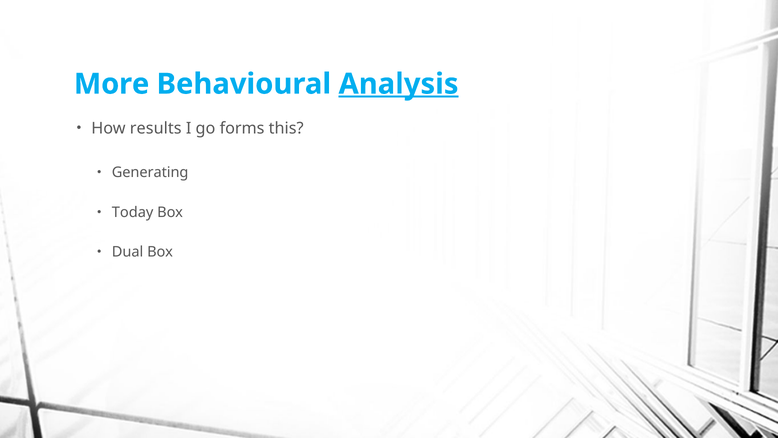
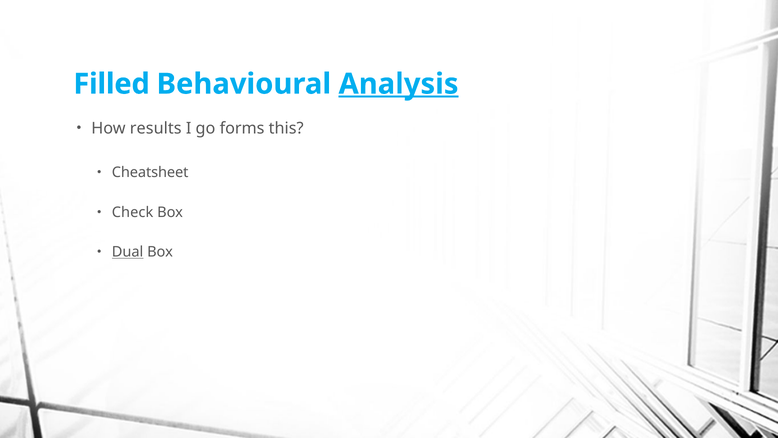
More: More -> Filled (112, 84)
Generating: Generating -> Cheatsheet (150, 173)
Today: Today -> Check (133, 212)
Dual underline: none -> present (128, 252)
